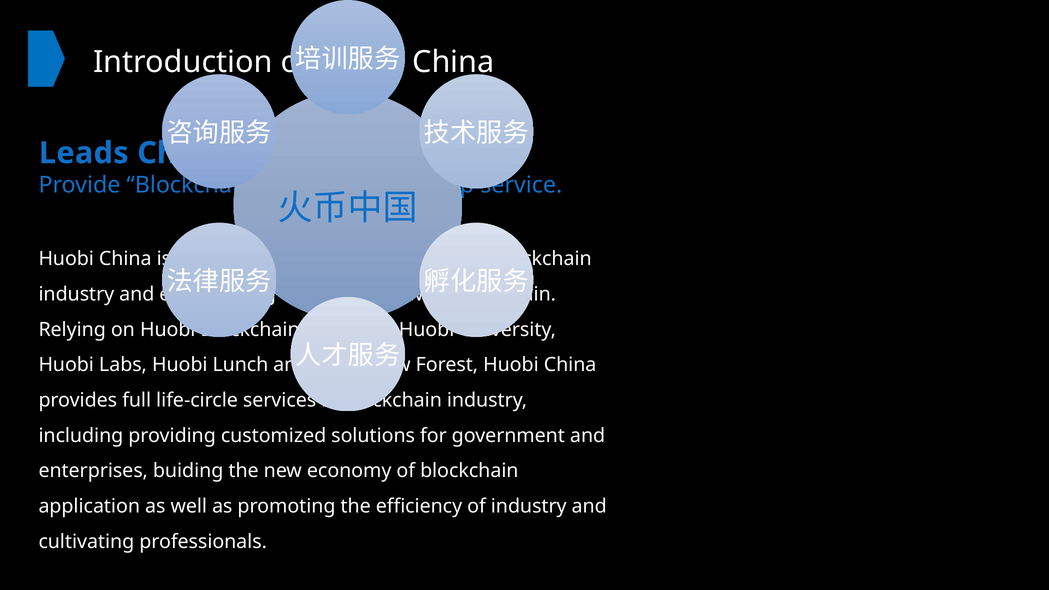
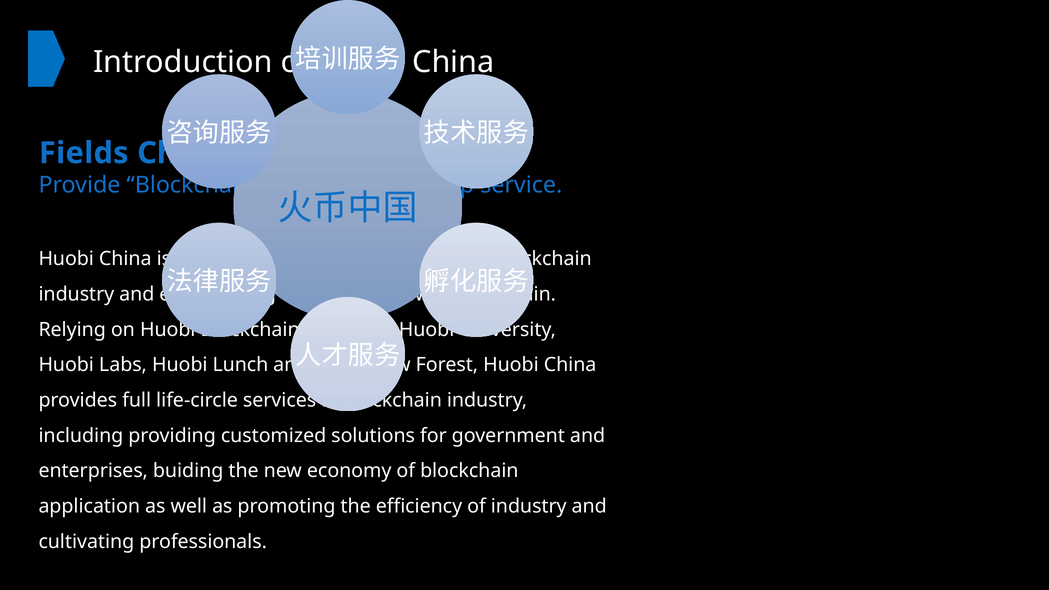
Leads: Leads -> Fields (84, 153)
